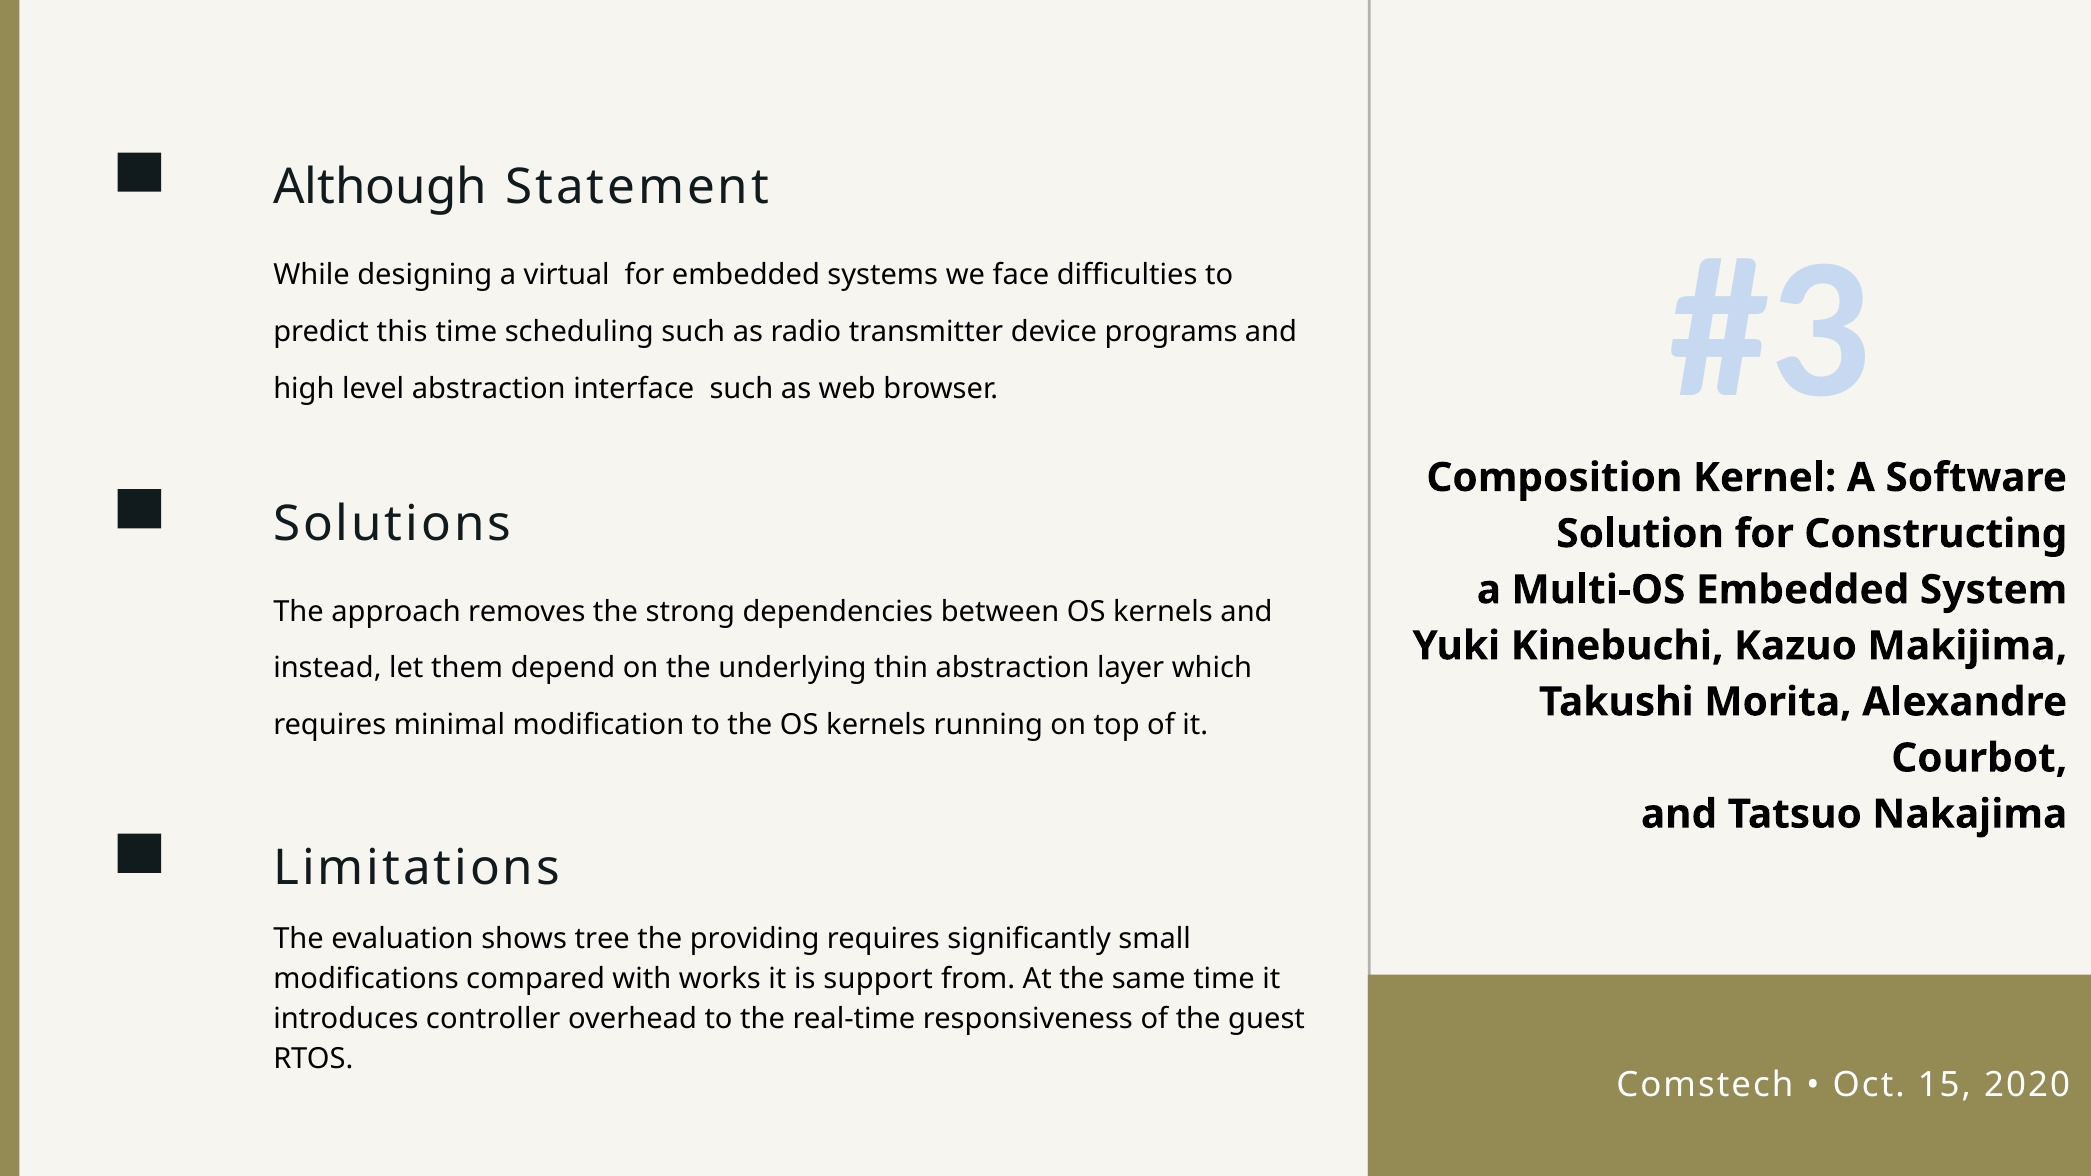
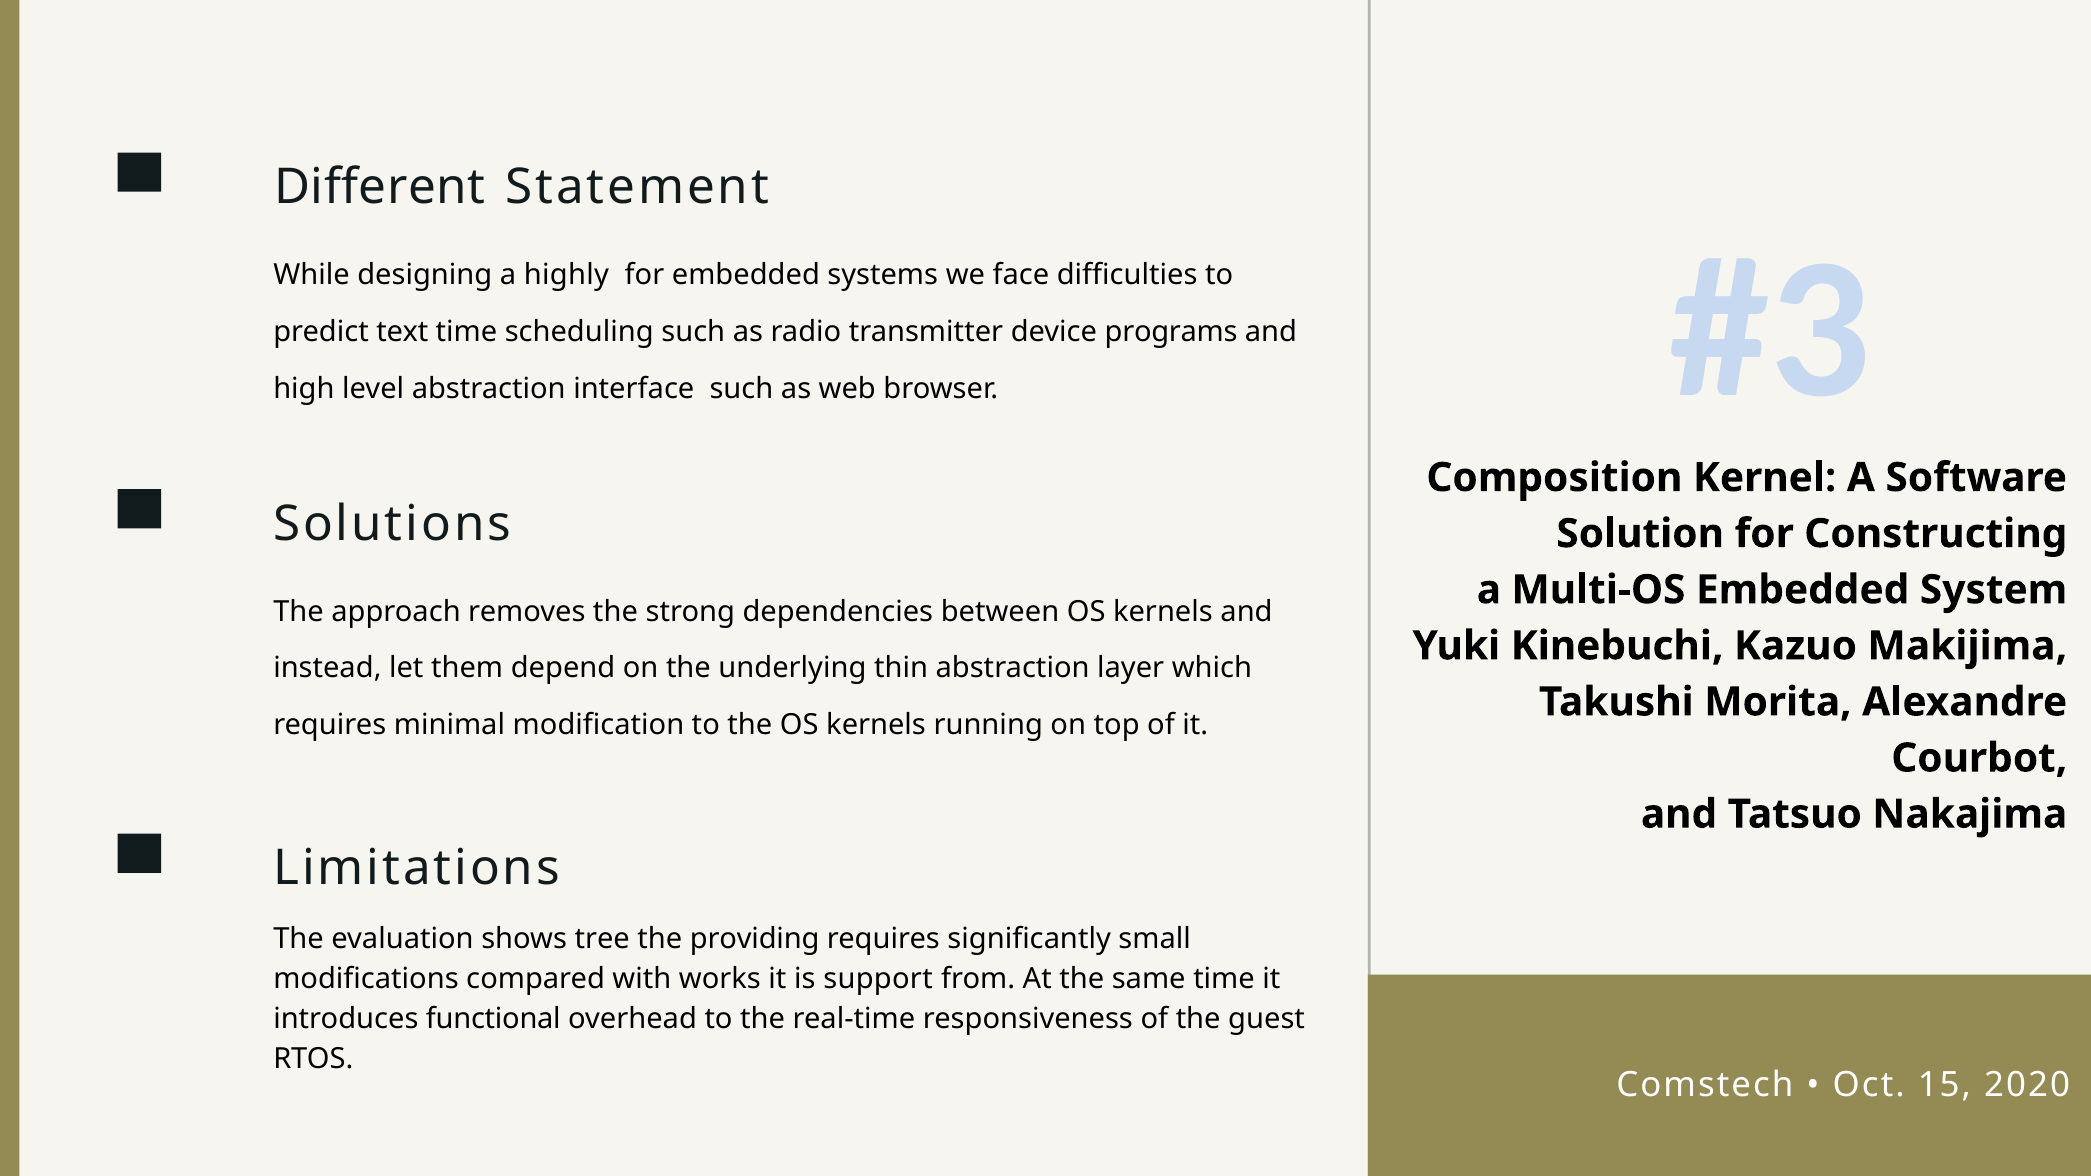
Although: Although -> Different (380, 187)
virtual: virtual -> highly (566, 275)
this: this -> text (402, 332)
controller: controller -> functional (493, 1019)
